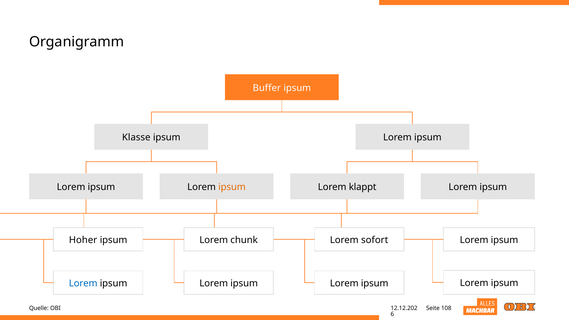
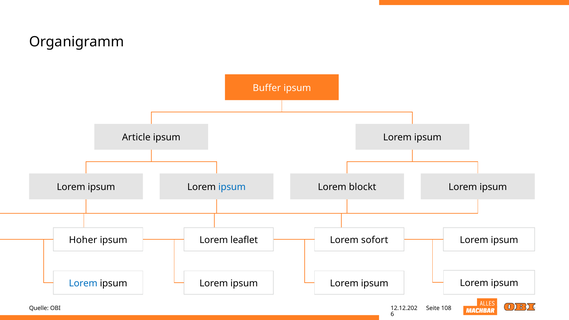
Klasse: Klasse -> Article (136, 137)
ipsum colour: orange -> blue (232, 187)
klappt: klappt -> blockt (363, 187)
chunk: chunk -> leaflet (244, 240)
